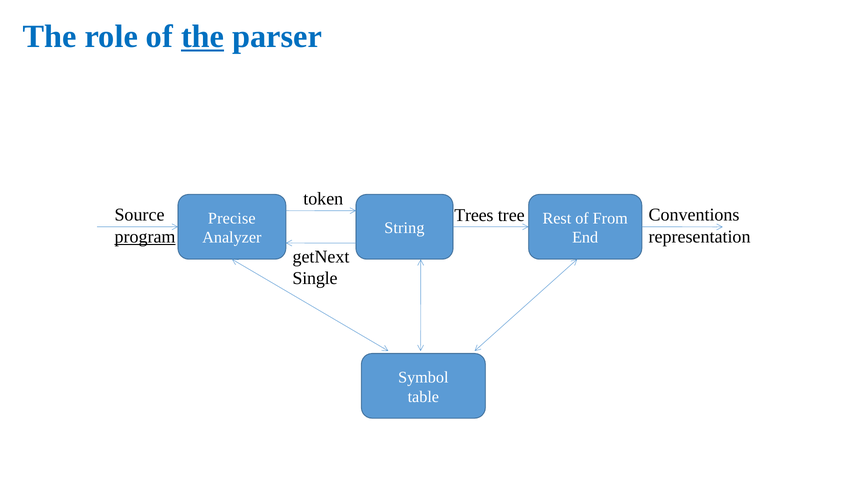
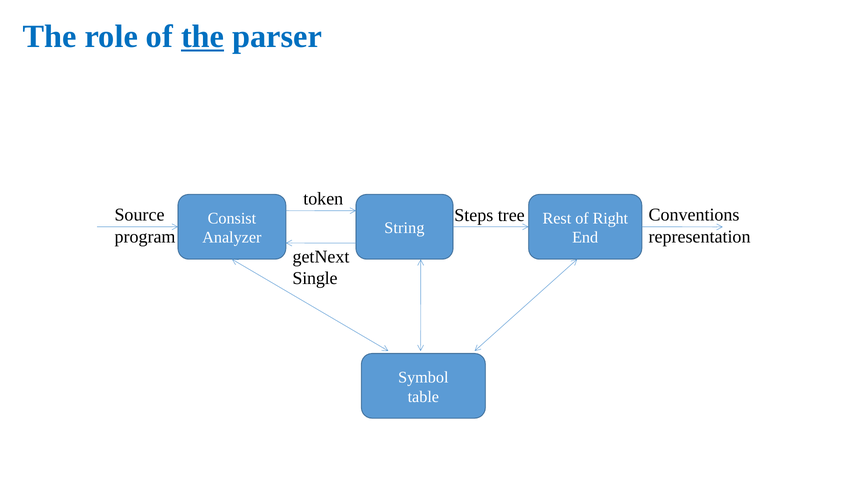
Trees: Trees -> Steps (474, 215)
From: From -> Right (610, 218)
Precise: Precise -> Consist (232, 218)
program underline: present -> none (145, 236)
